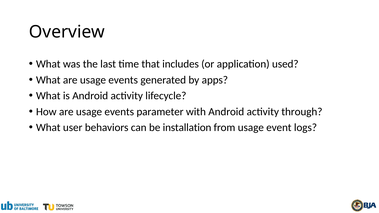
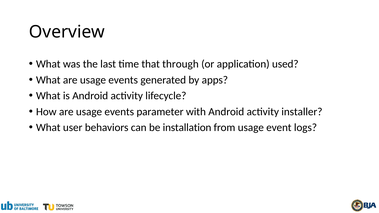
includes: includes -> through (180, 64)
through: through -> installer (302, 112)
